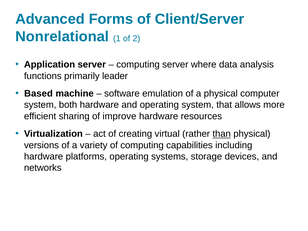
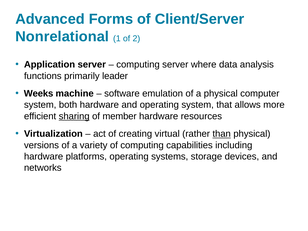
Based: Based -> Weeks (39, 94)
sharing underline: none -> present (74, 116)
improve: improve -> member (120, 116)
